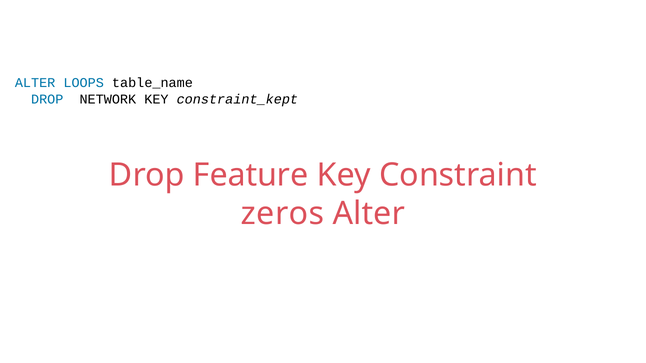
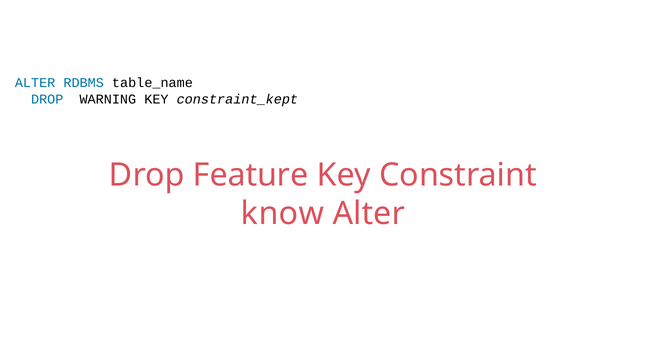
LOOPS: LOOPS -> RDBMS (84, 83)
NETWORK: NETWORK -> WARNING (108, 99)
zeros: zeros -> know (282, 214)
